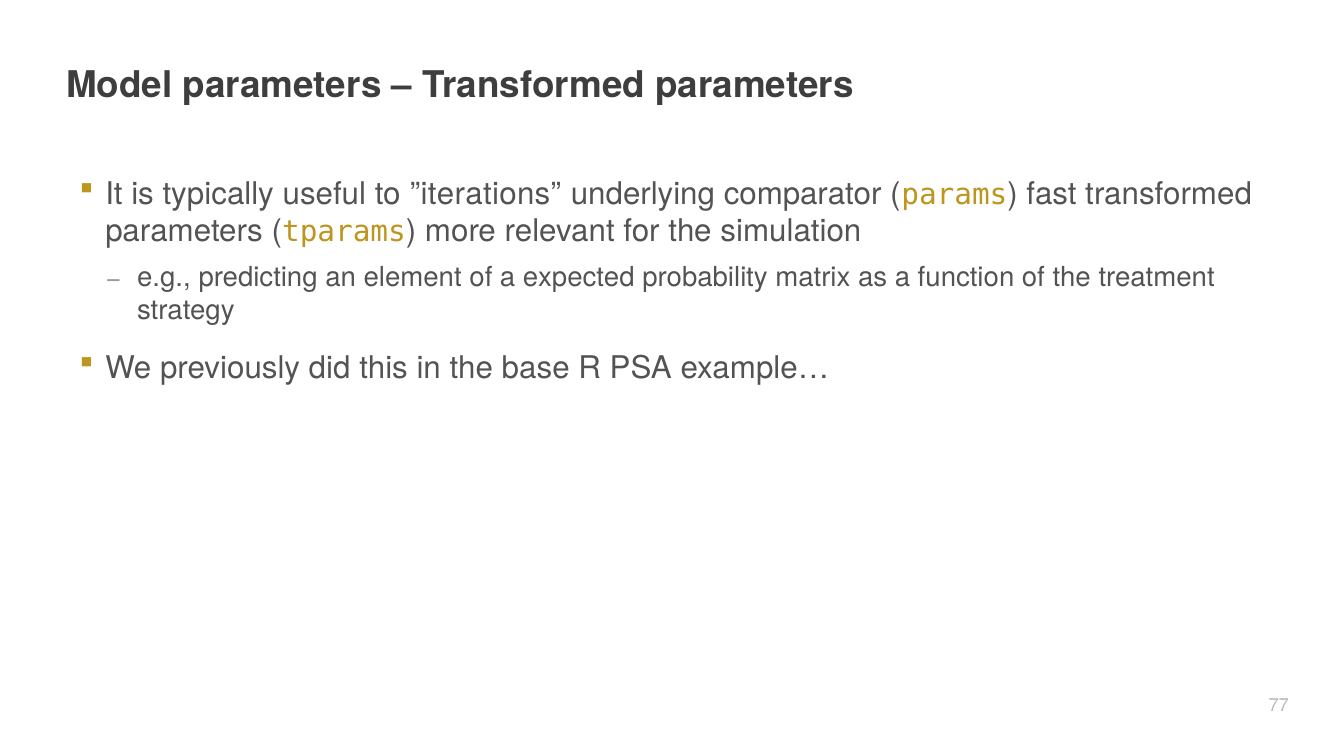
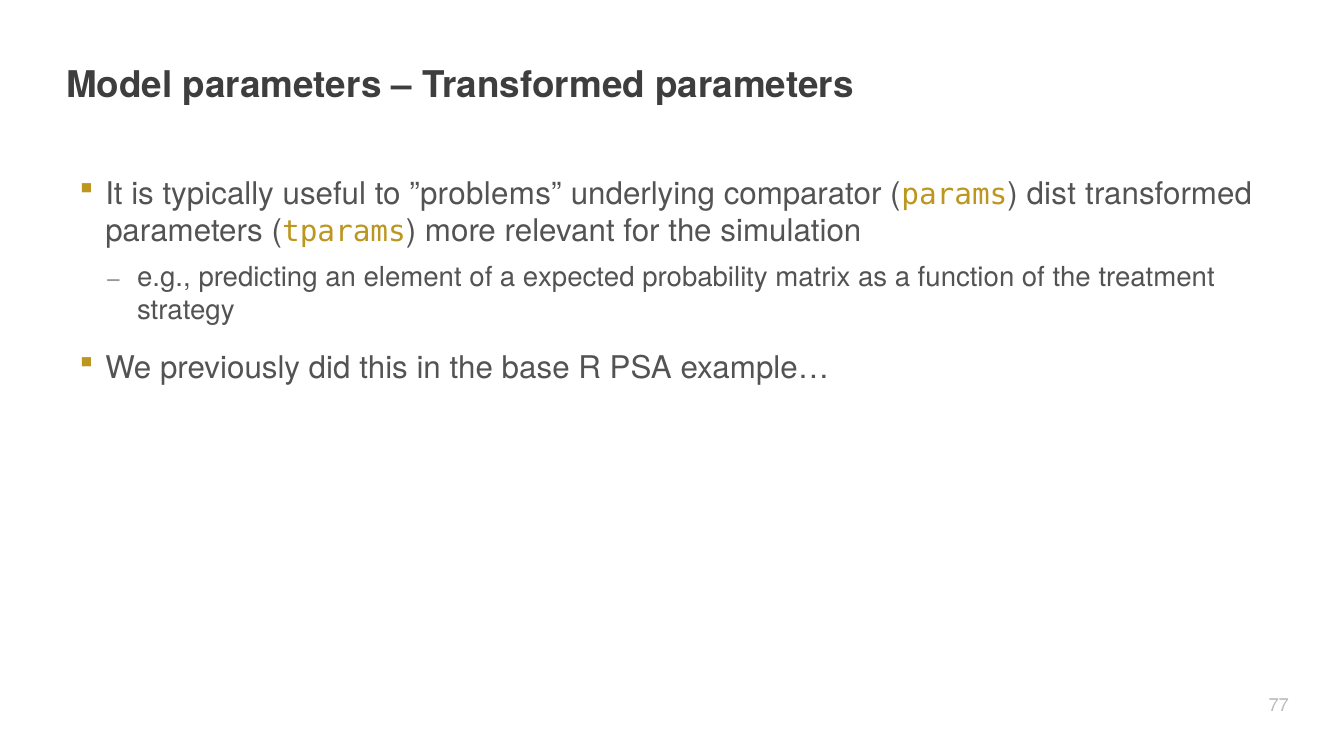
”iterations: ”iterations -> ”problems (485, 194)
fast: fast -> dist (1051, 194)
